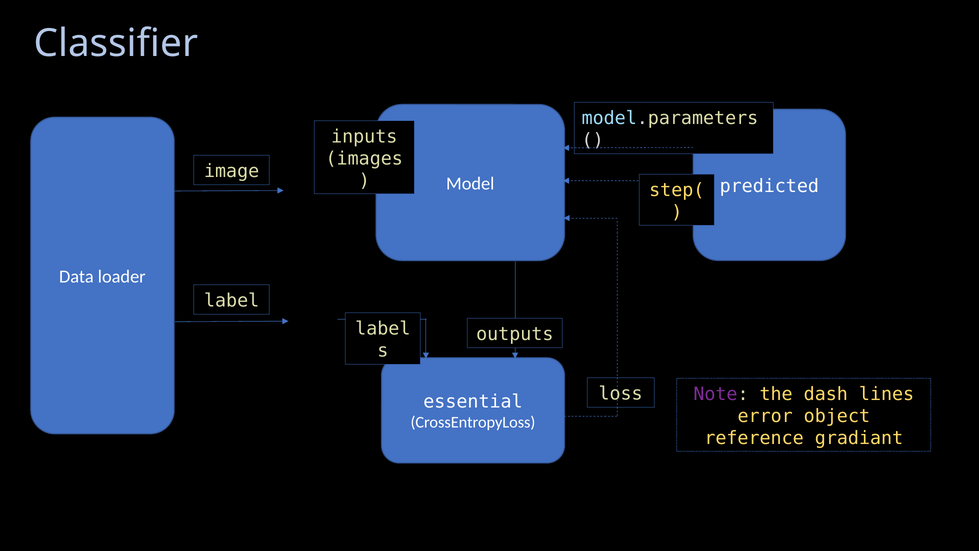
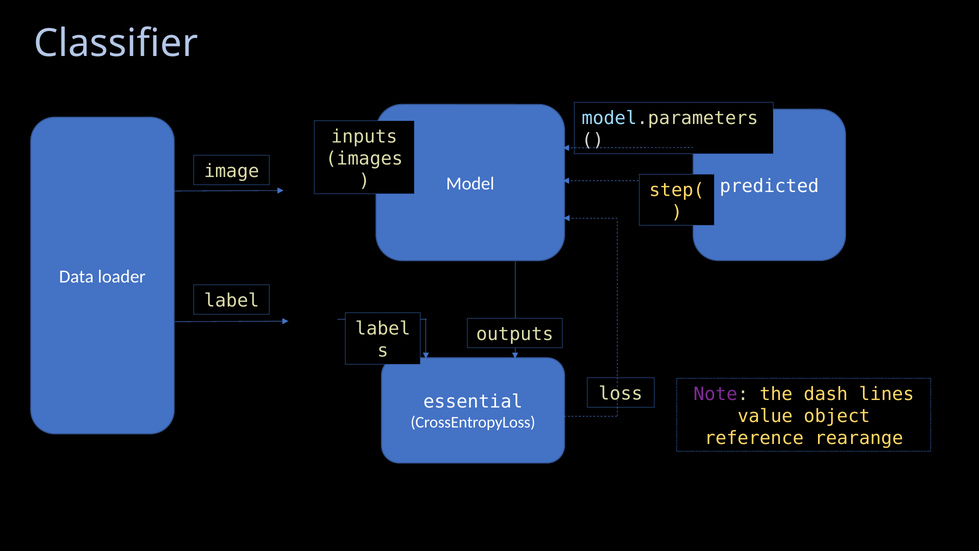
error: error -> value (765, 416)
gradiant: gradiant -> rearange (859, 438)
